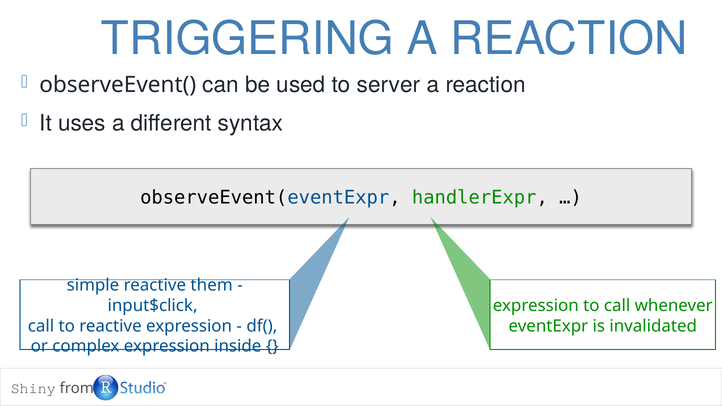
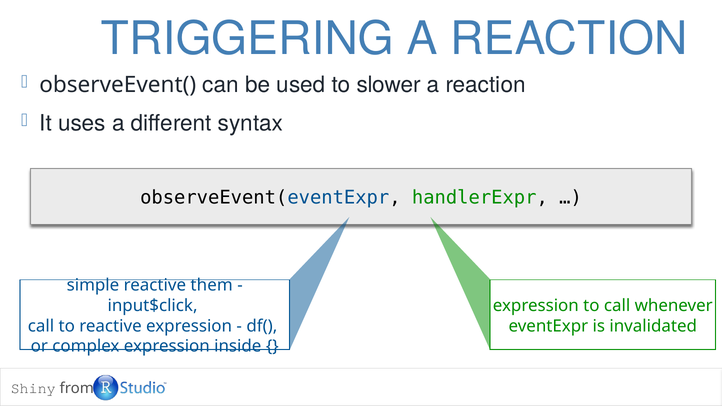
server: server -> slower (389, 85)
